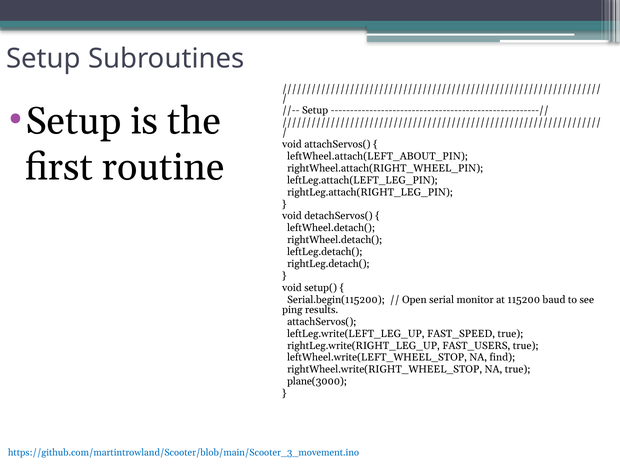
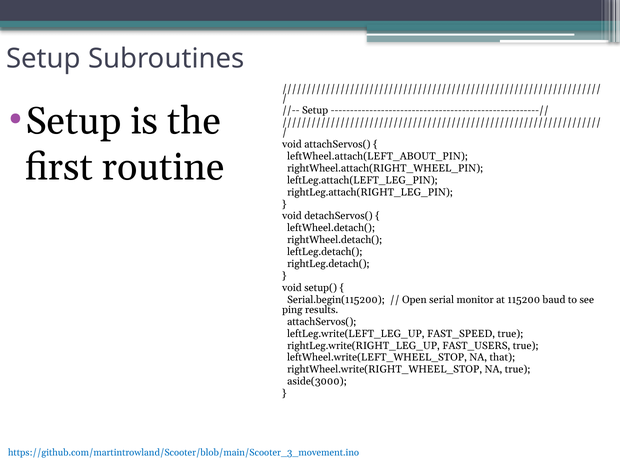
find: find -> that (502, 358)
plane(3000: plane(3000 -> aside(3000 (317, 381)
